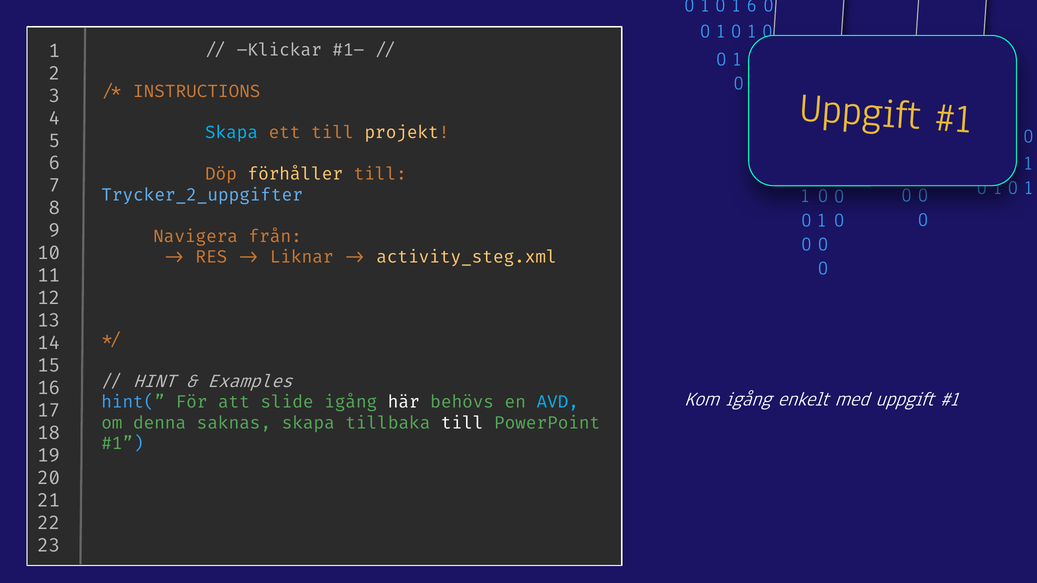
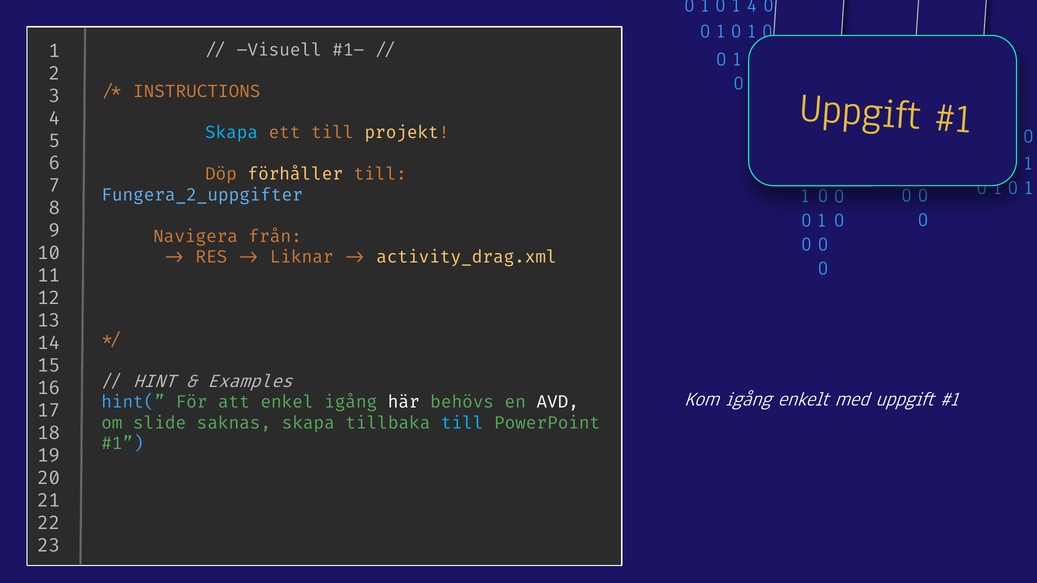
1 6: 6 -> 4 (752, 5)
Klickar: Klickar -> Visuell (279, 50)
Trycker_2_uppgifter: Trycker_2_uppgifter -> Fungera_2_uppgifter (202, 195)
activity_steg.xml: activity_steg.xml -> activity_drag.xml (466, 257)
slide: slide -> enkel (287, 402)
AVD colour: light blue -> white (558, 402)
denna: denna -> slide (160, 423)
till colour: white -> light blue (462, 423)
